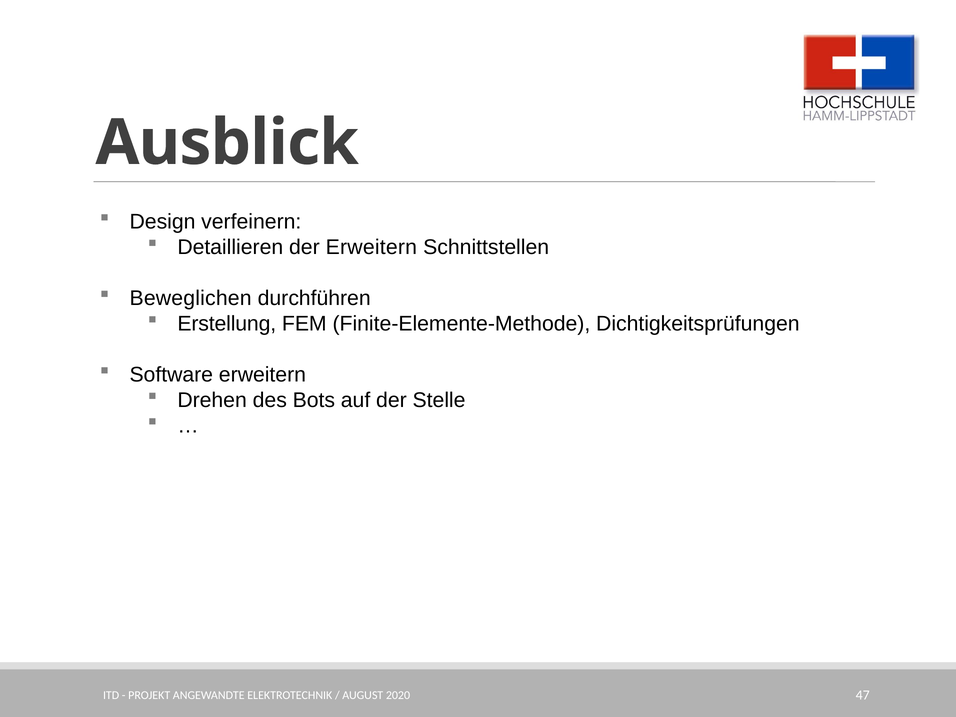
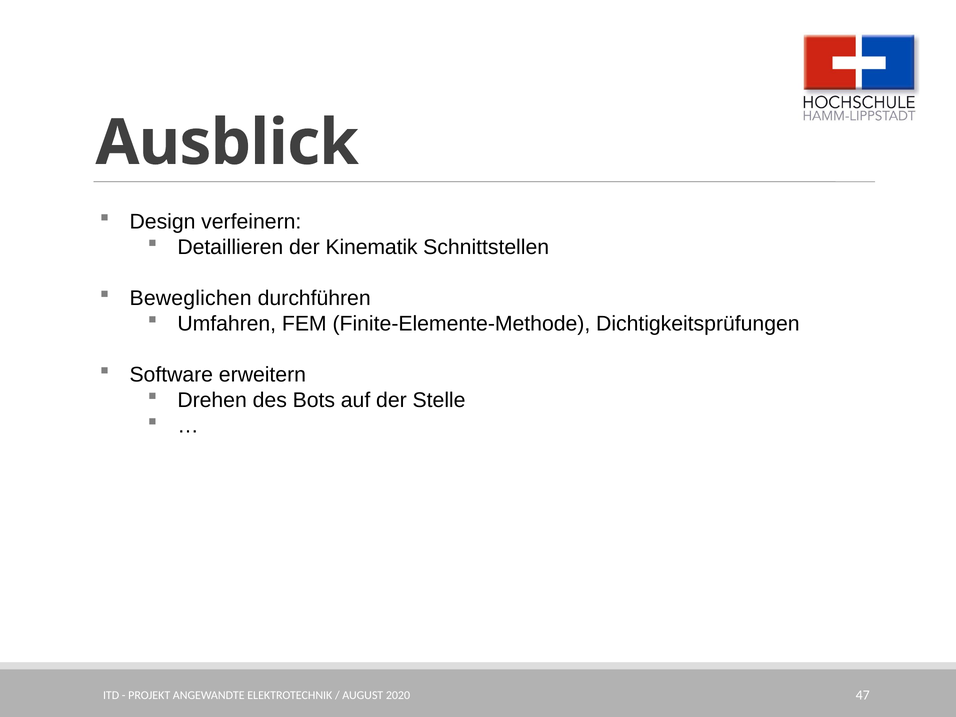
der Erweitern: Erweitern -> Kinematik (372, 247)
Erstellung: Erstellung -> Umfahren (227, 324)
